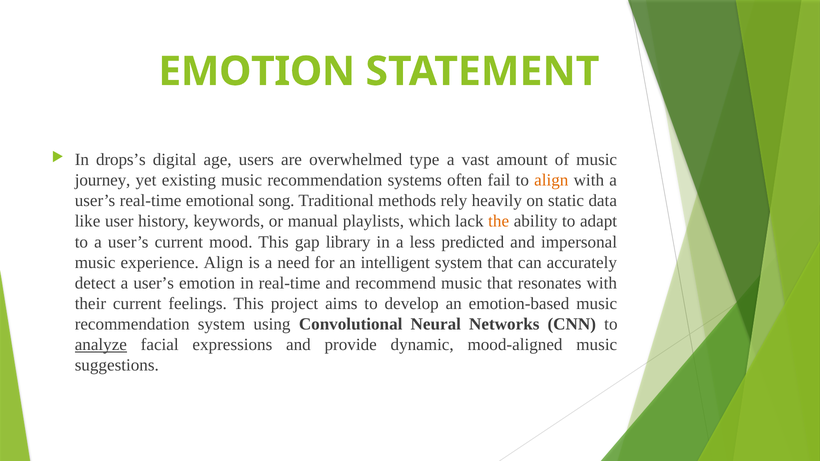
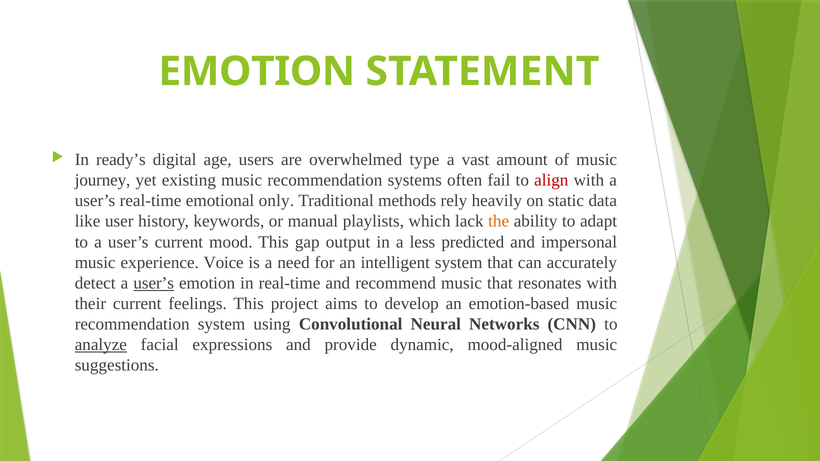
drops’s: drops’s -> ready’s (121, 160)
align colour: orange -> red (551, 180)
song: song -> only (276, 201)
library: library -> output (348, 242)
experience Align: Align -> Voice (224, 263)
user’s underline: none -> present (154, 283)
